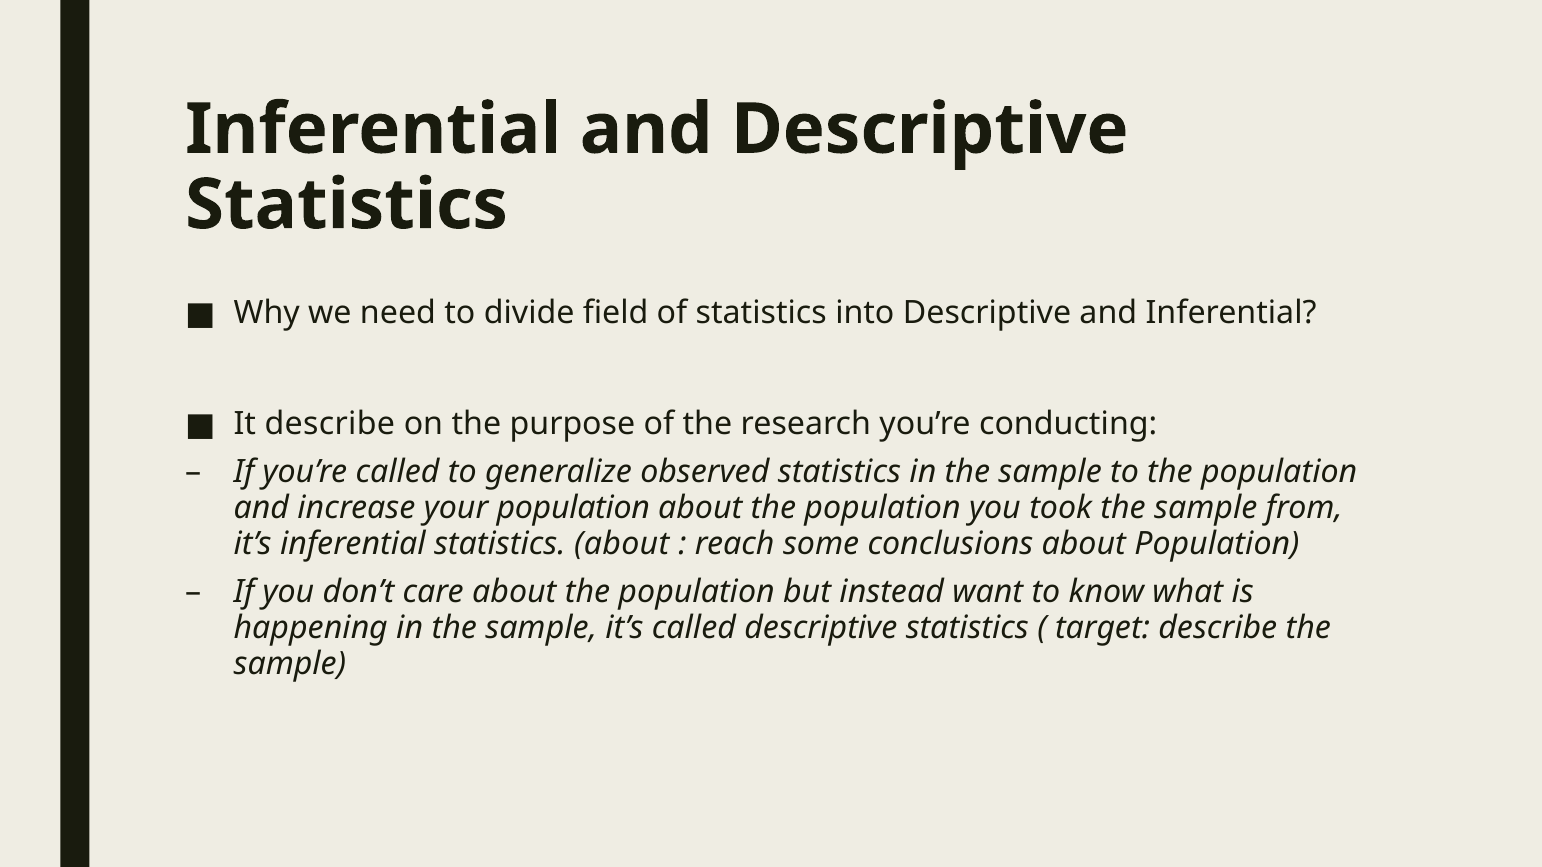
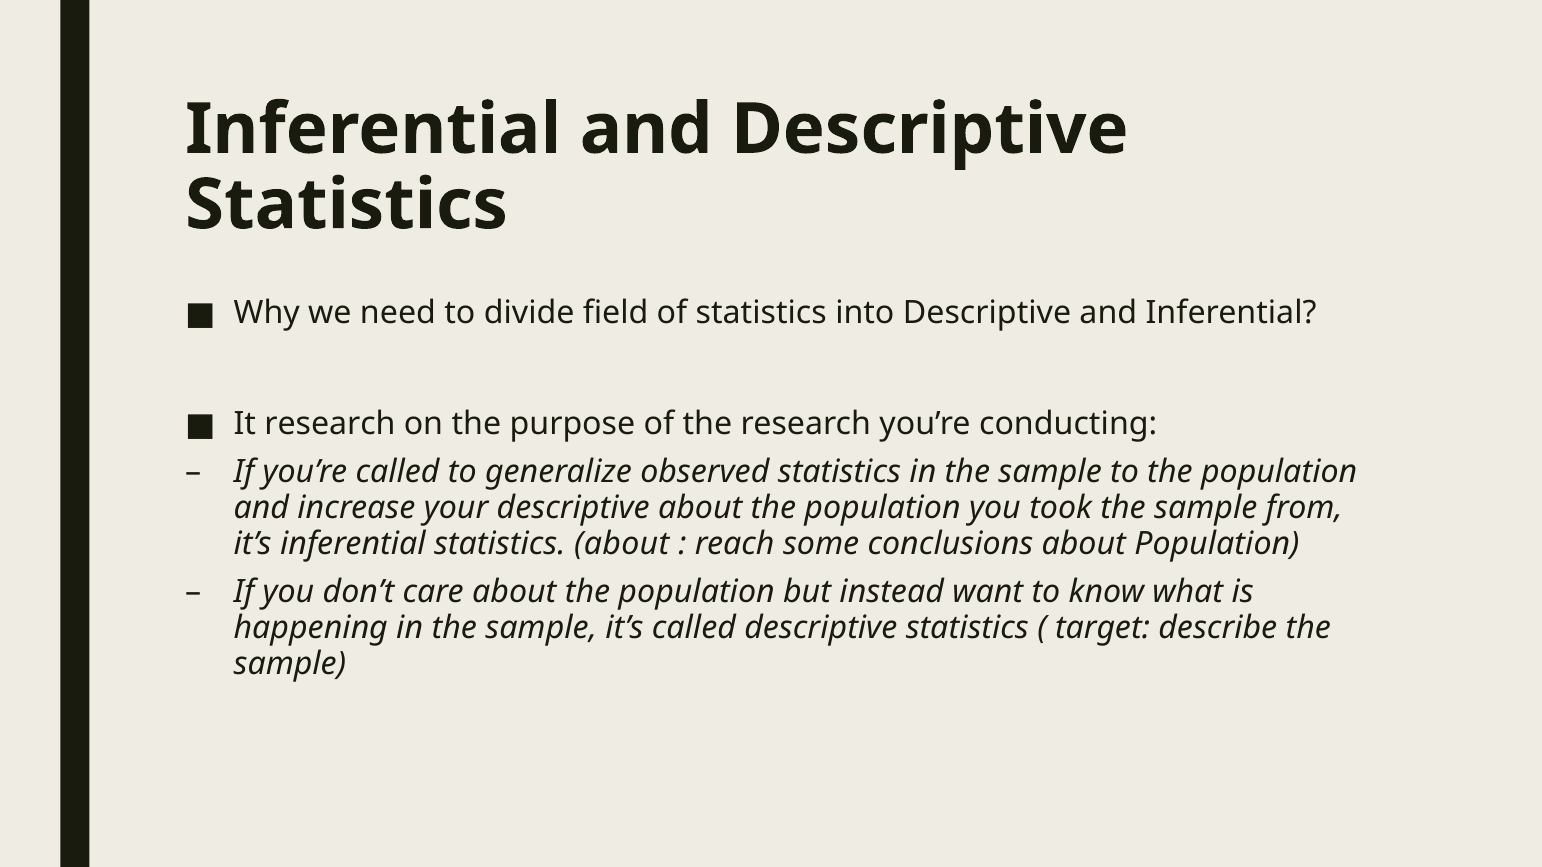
It describe: describe -> research (330, 424)
your population: population -> descriptive (573, 508)
